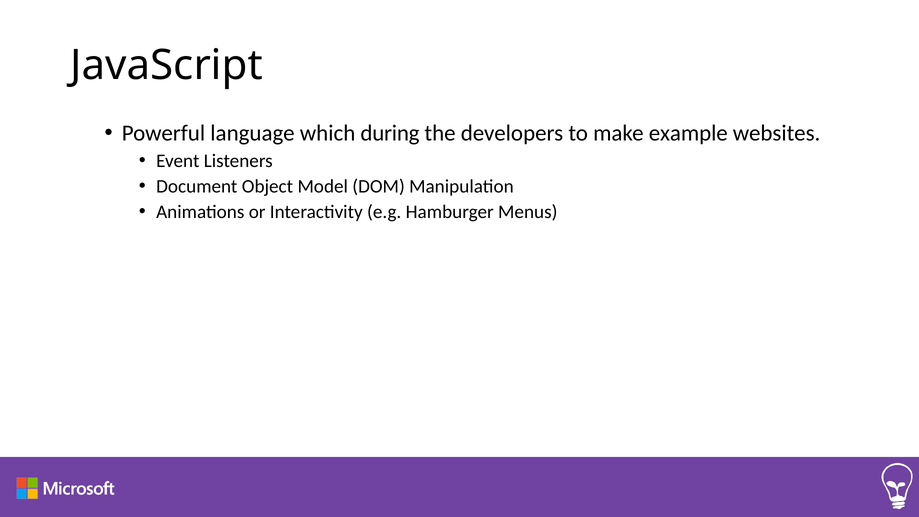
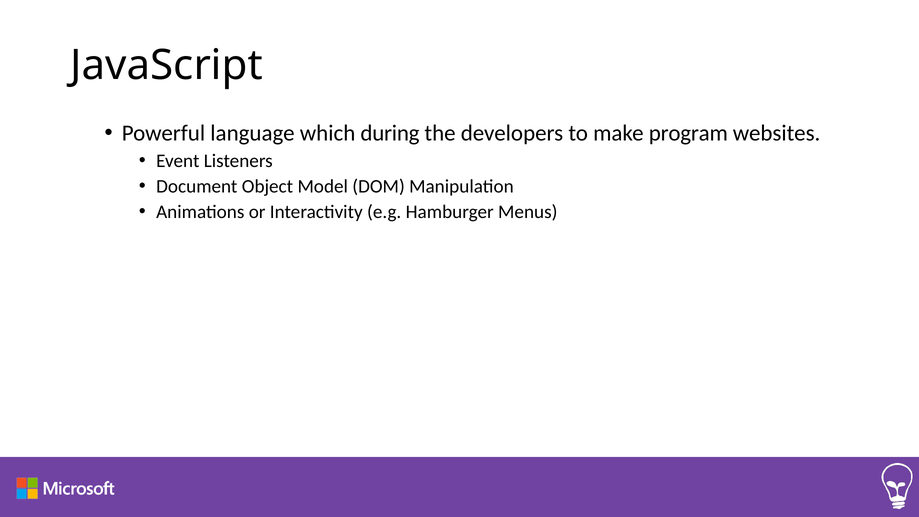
example: example -> program (688, 133)
